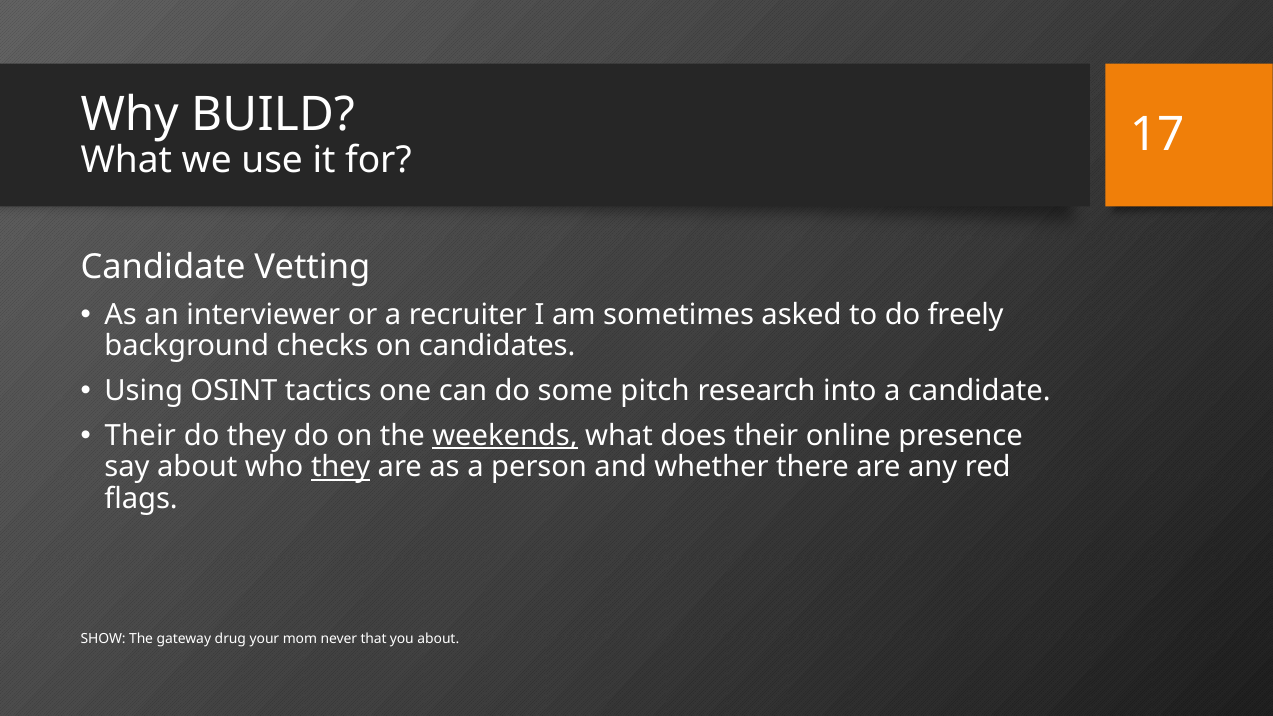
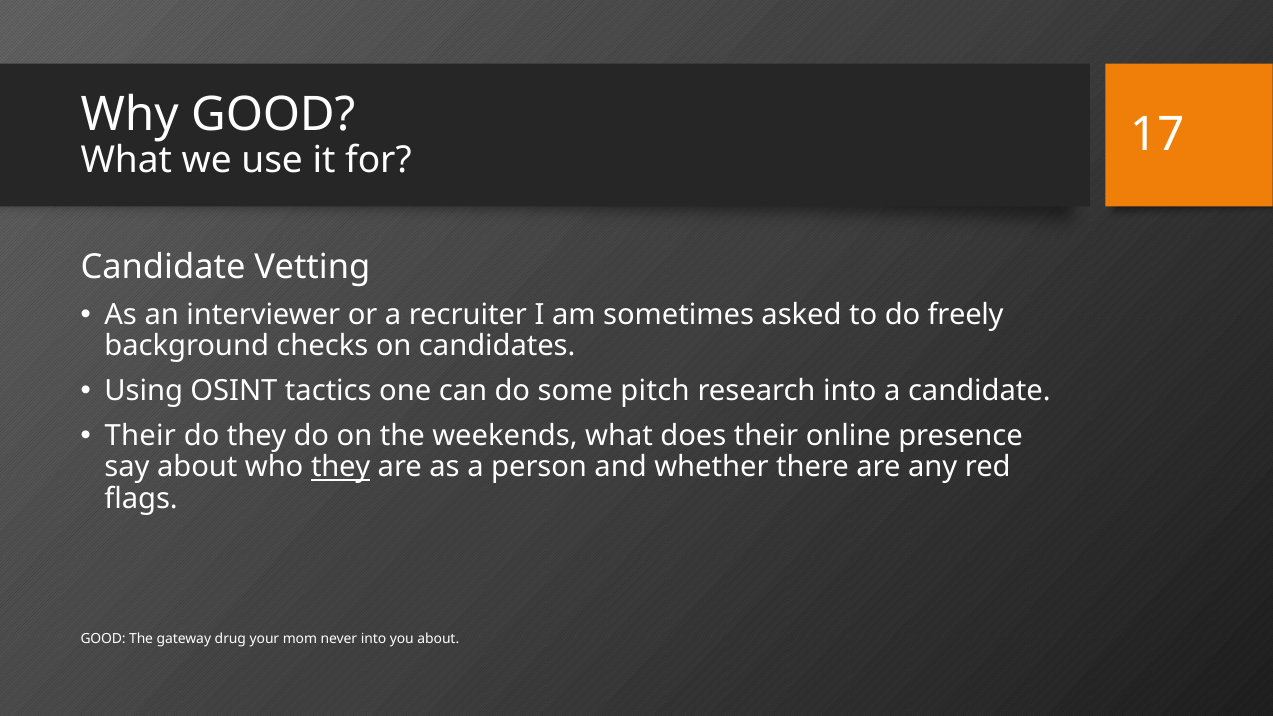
Why BUILD: BUILD -> GOOD (273, 115)
weekends underline: present -> none (505, 436)
SHOW: SHOW -> GOOD (103, 639)
never that: that -> into (374, 639)
